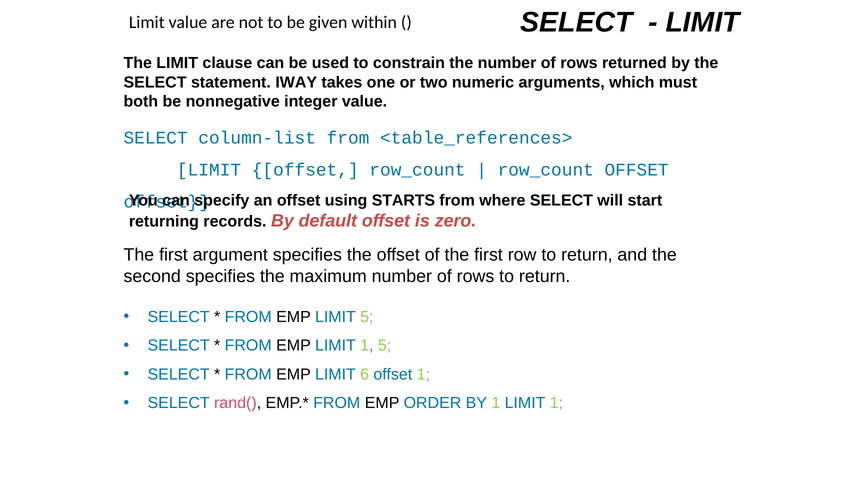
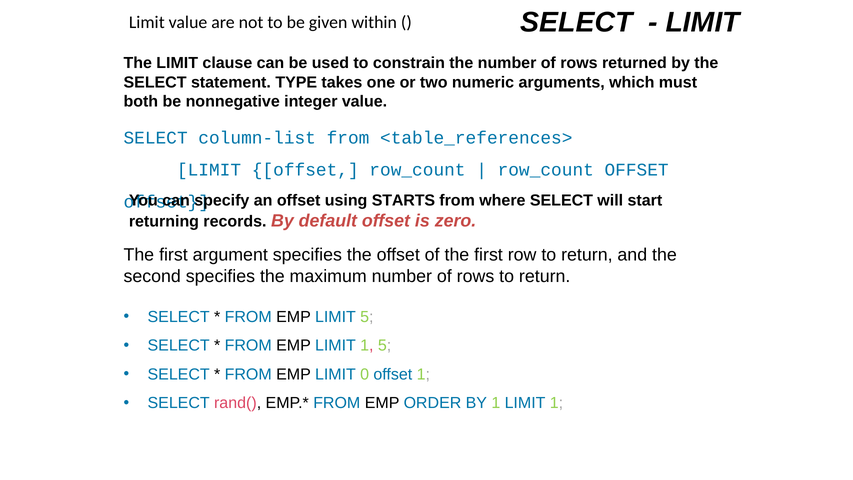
IWAY: IWAY -> TYPE (296, 82)
6: 6 -> 0 (365, 374)
